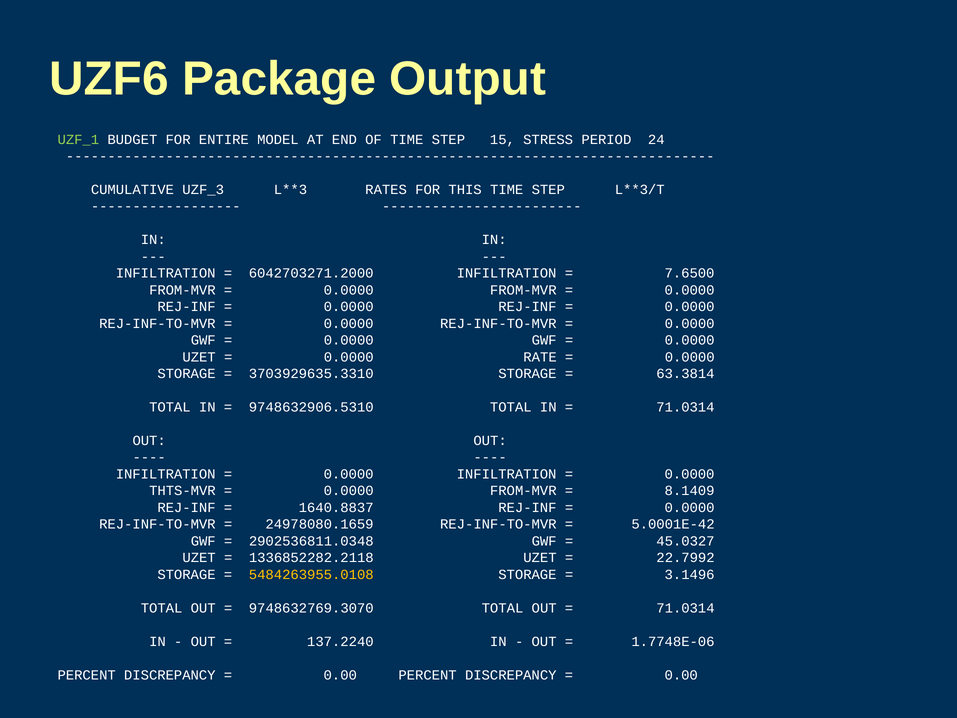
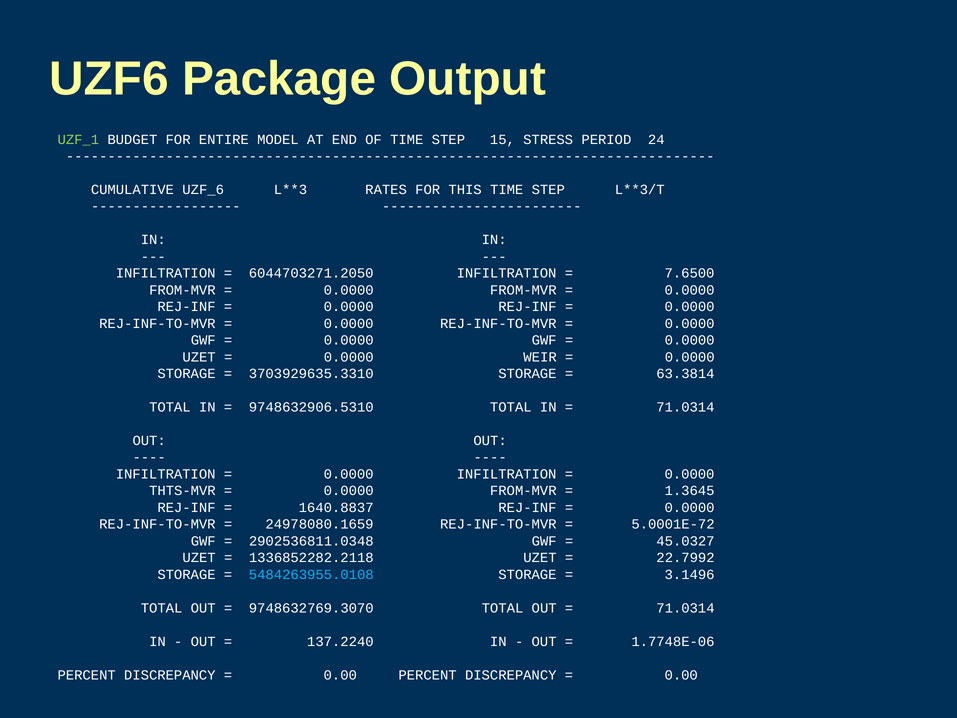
UZF_3: UZF_3 -> UZF_6 (203, 190)
6042703271.2000: 6042703271.2000 -> 6044703271.2050 (311, 273)
RATE: RATE -> WEIR (540, 357)
8.1409: 8.1409 -> 1.3645 (690, 491)
5.0001E-42: 5.0001E-42 -> 5.0001E-72 (673, 524)
5484263955.0108 colour: yellow -> light blue (311, 574)
